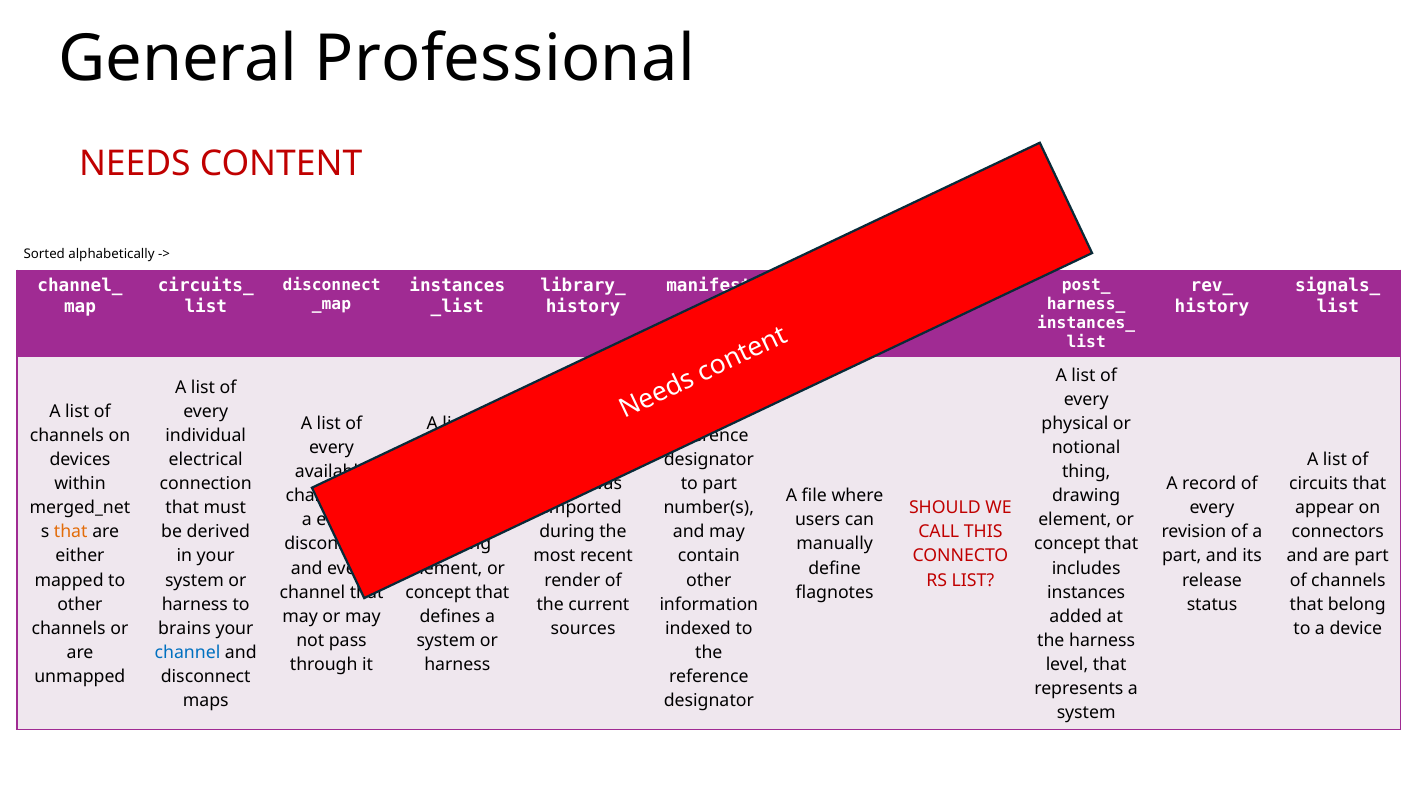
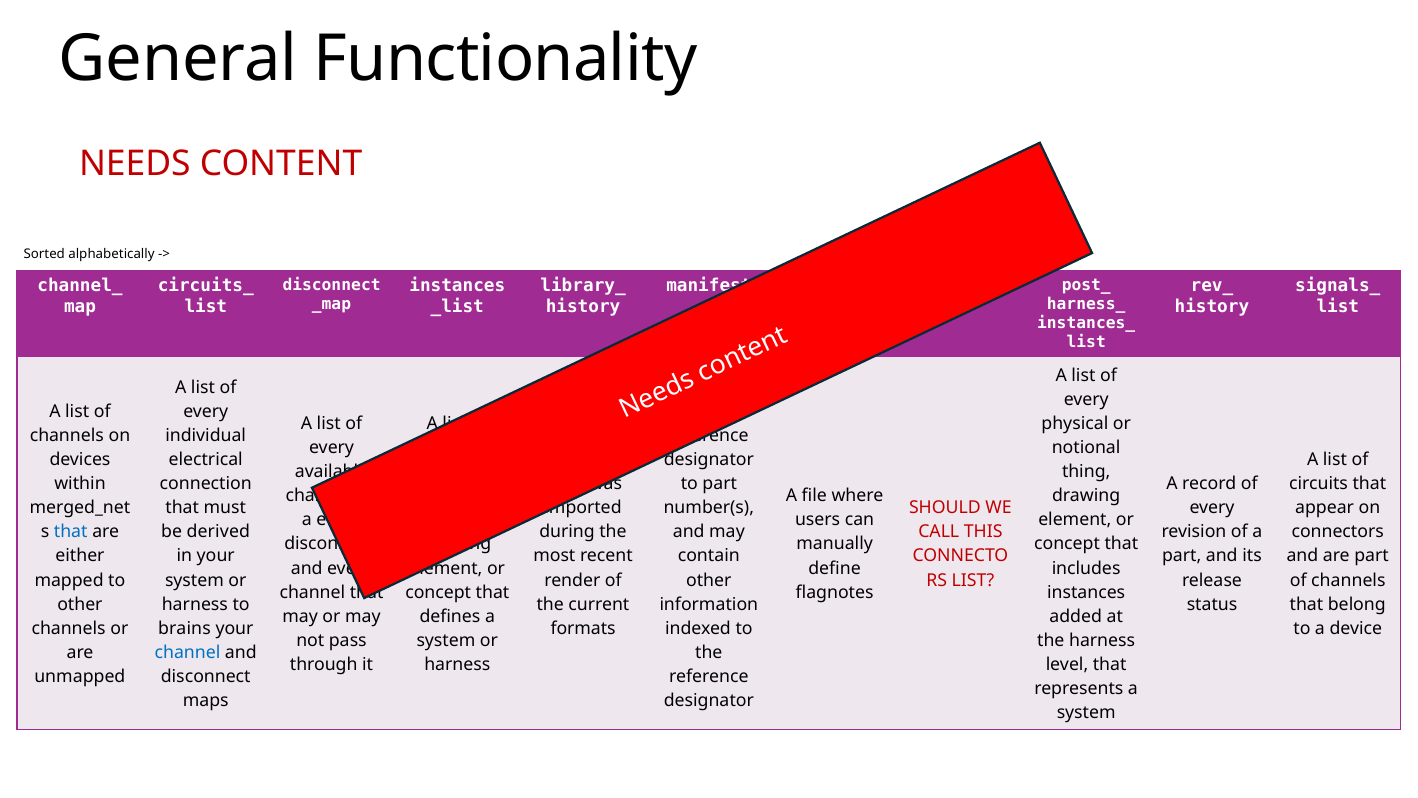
Professional: Professional -> Functionality (505, 59)
that colour: orange -> blue (71, 532)
sources: sources -> formats (583, 628)
